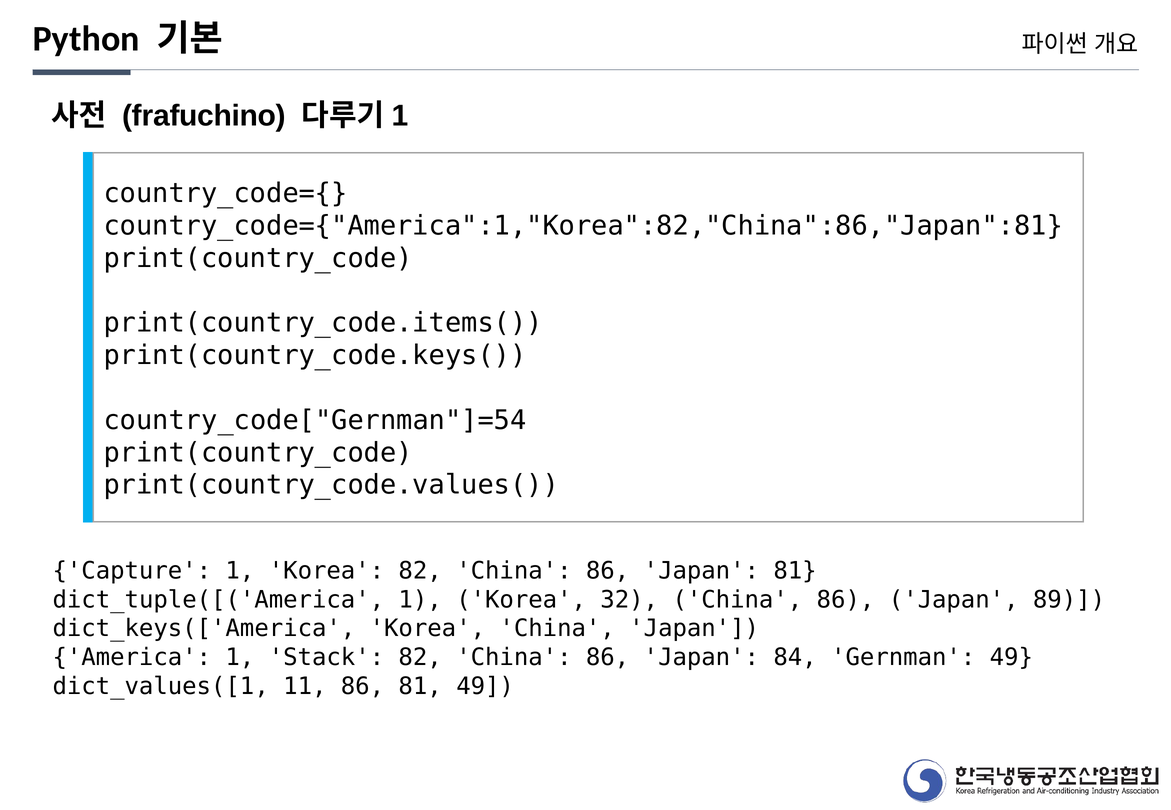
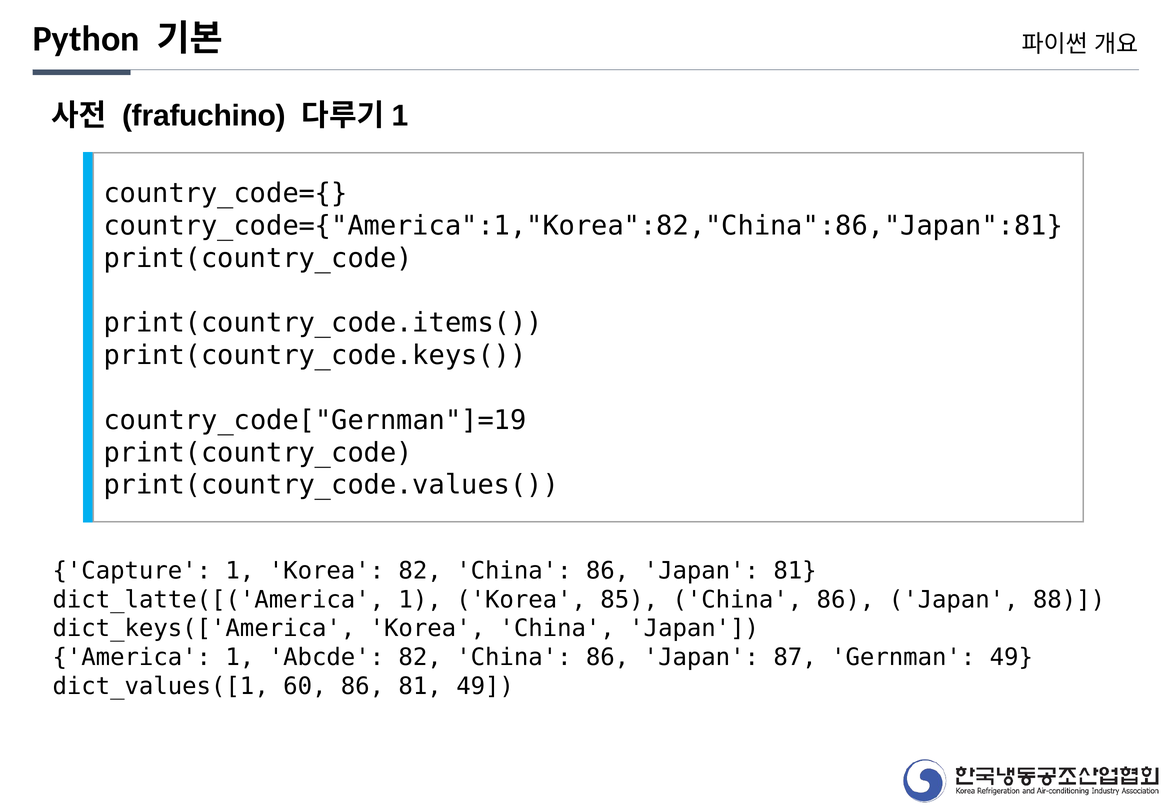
country_code["Gernman"]=54: country_code["Gernman"]=54 -> country_code["Gernman"]=19 (315, 421)
dict_tuple([('America: dict_tuple([('America -> dict_latte([('America (218, 600)
32: 32 -> 85 (629, 600)
89: 89 -> 88 (1069, 600)
Stack: Stack -> Abcde (326, 658)
84: 84 -> 87 (795, 658)
11: 11 -> 60 (305, 687)
